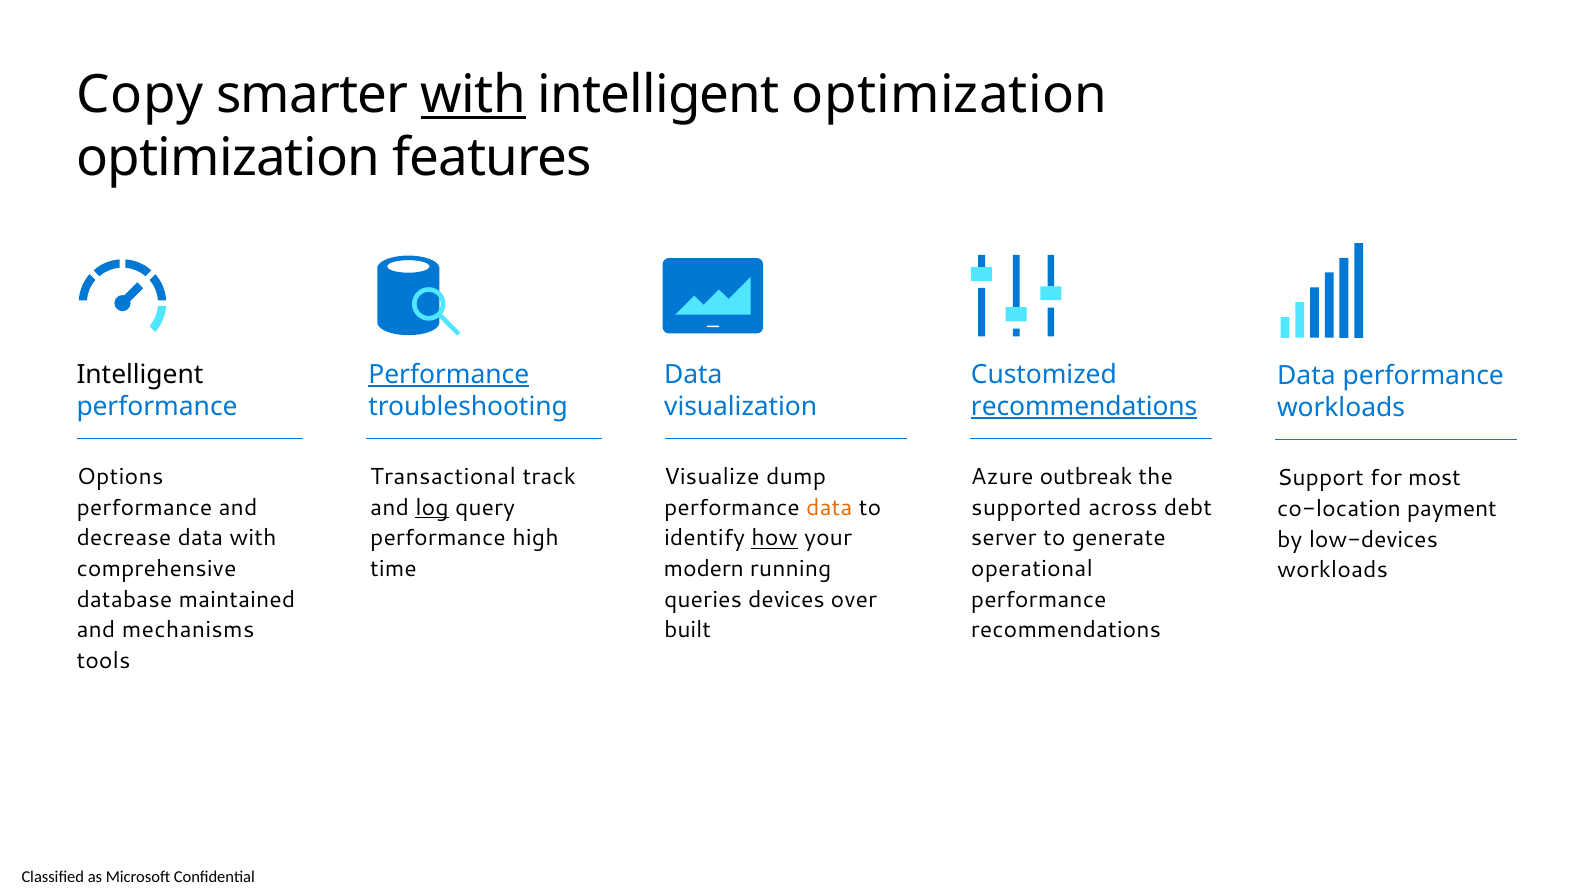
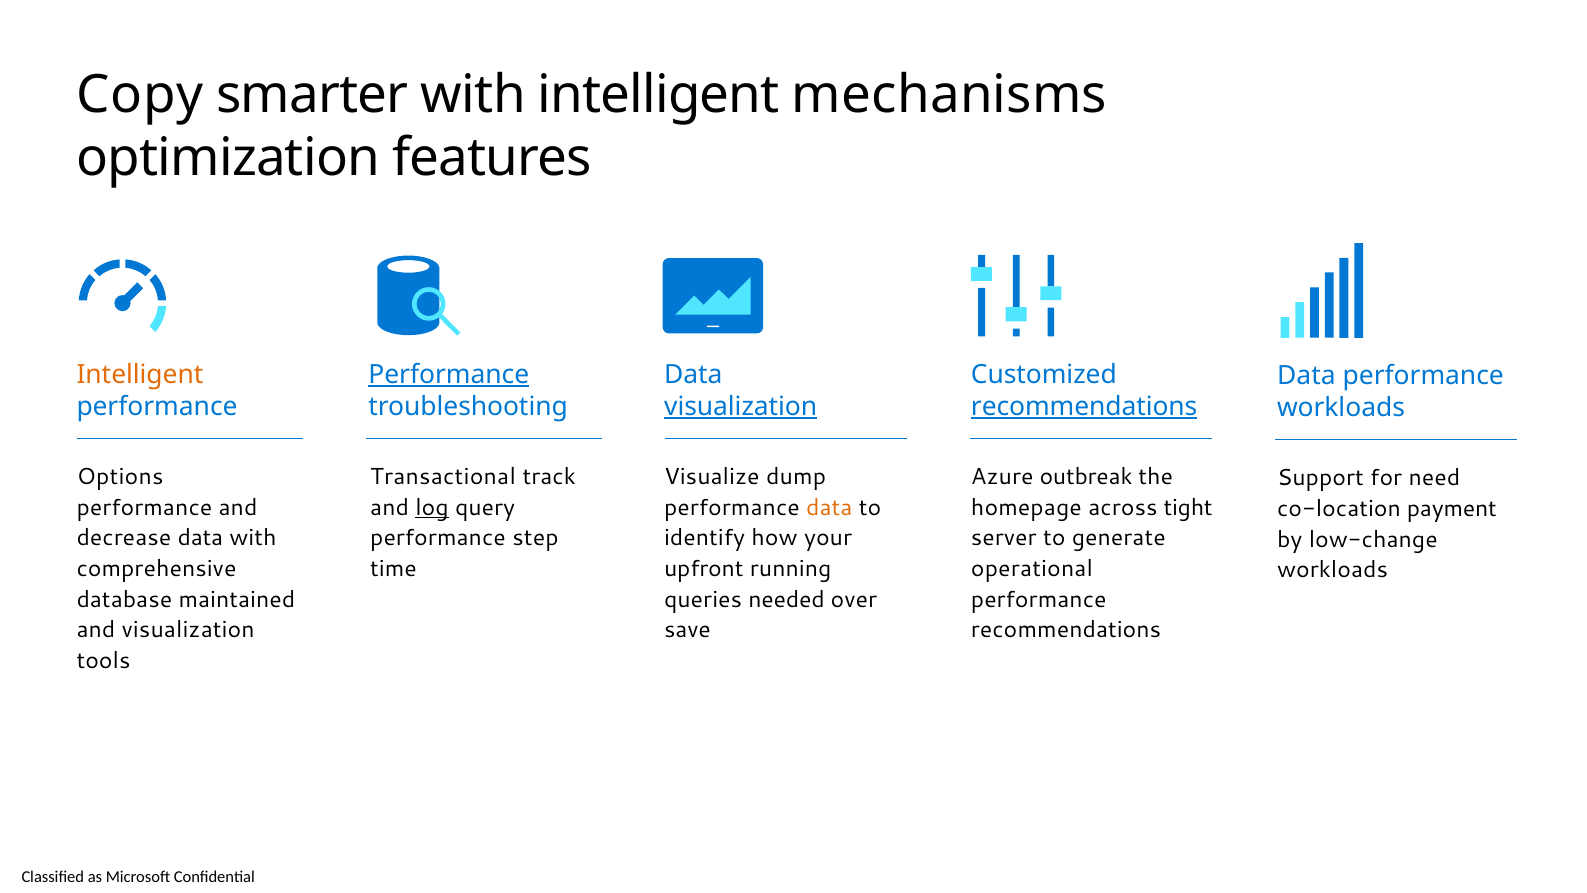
with underline: present -> none (474, 95)
intelligent optimization: optimization -> mechanisms (950, 95)
Intelligent colour: black -> orange (140, 375)
visualization underline: none -> present (741, 406)
most: most -> need (1434, 478)
supported: supported -> homepage (1026, 508)
debt: debt -> tight (1188, 508)
high: high -> step (535, 538)
how underline: present -> none (775, 538)
low-devices: low-devices -> low-change (1373, 539)
modern: modern -> upfront (704, 569)
devices: devices -> needed (787, 599)
and mechanisms: mechanisms -> visualization (188, 630)
built: built -> save (688, 630)
